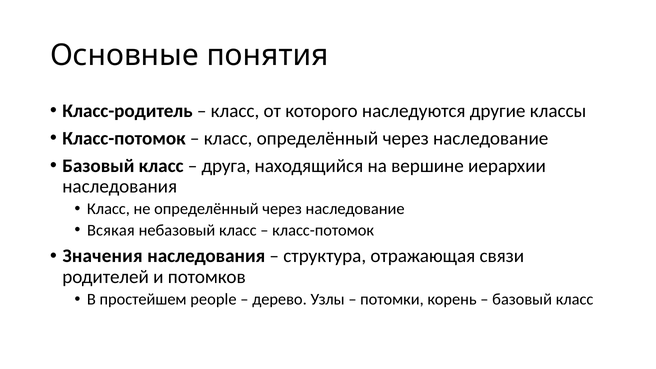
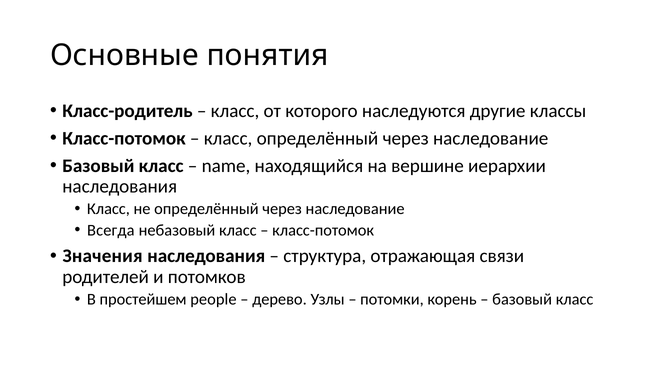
друга: друга -> name (226, 166)
Всякая: Всякая -> Всегда (111, 230)
